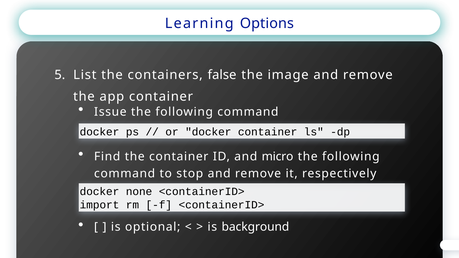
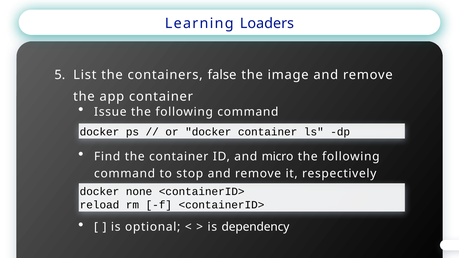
Options: Options -> Loaders (267, 23)
import: import -> reload (100, 205)
background: background -> dependency (255, 227)
